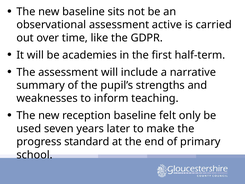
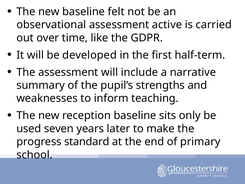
sits: sits -> felt (116, 12)
academies: academies -> developed (90, 55)
felt: felt -> sits (168, 115)
